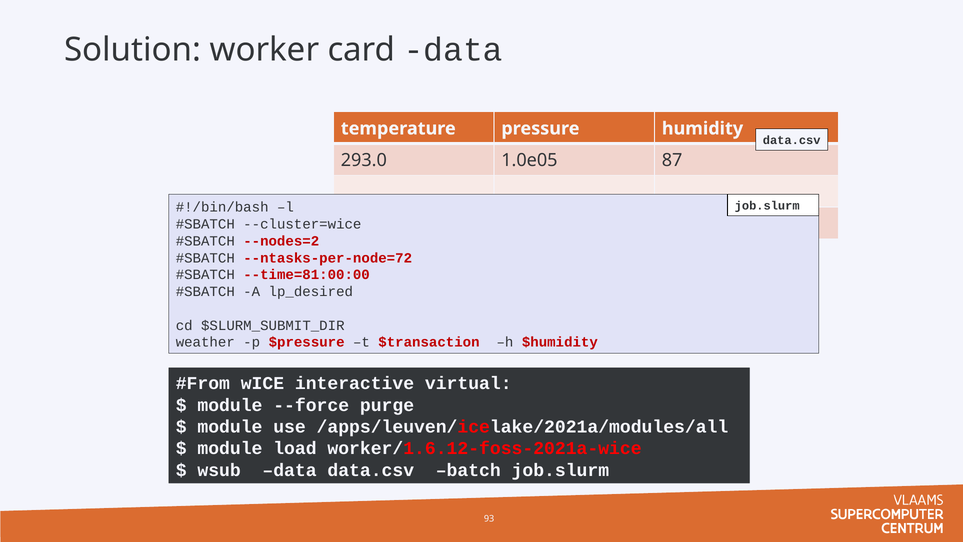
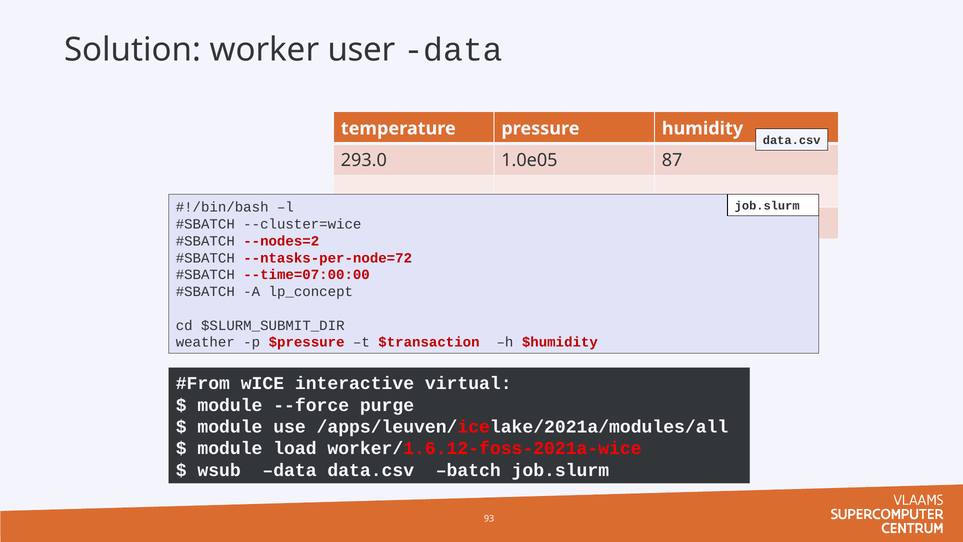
card: card -> user (361, 50)
--time=81:00:00: --time=81:00:00 -> --time=07:00:00 (307, 275)
lp_desired: lp_desired -> lp_concept (311, 291)
